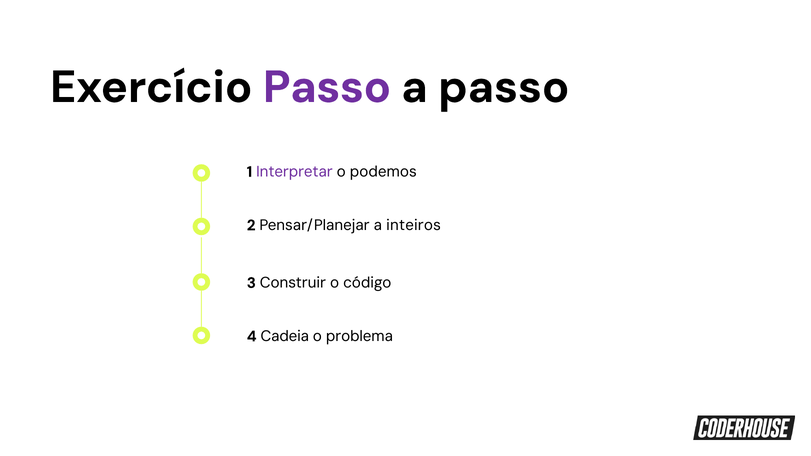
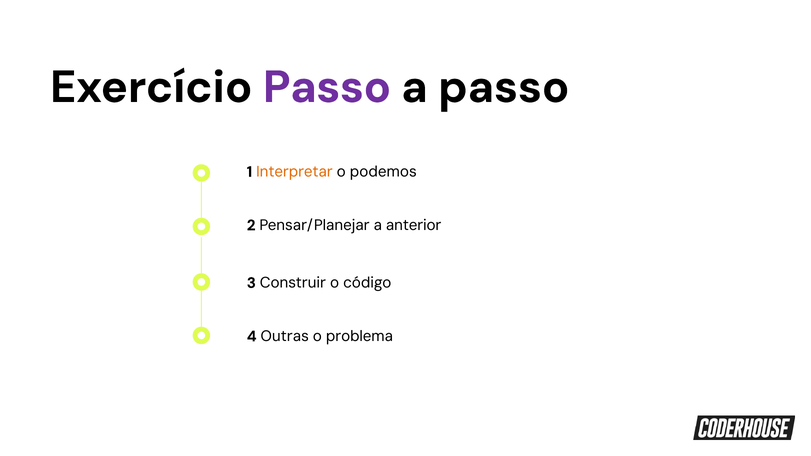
Interpretar colour: purple -> orange (294, 172)
inteiros: inteiros -> anterior (414, 225)
Cadeia: Cadeia -> Outras (285, 336)
